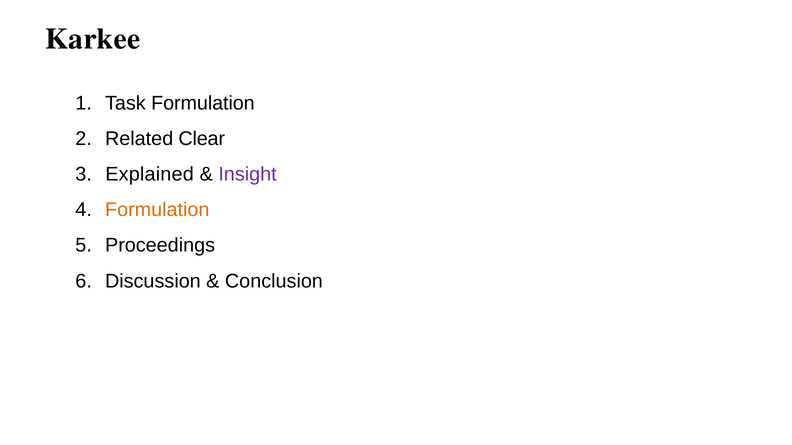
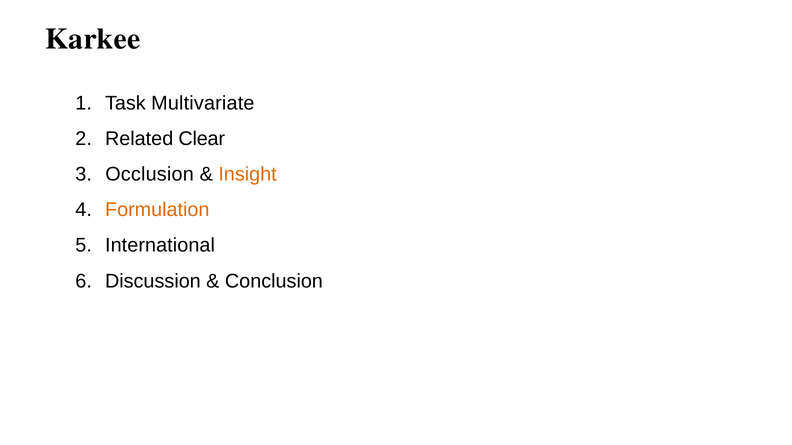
Task Formulation: Formulation -> Multivariate (203, 103)
Explained: Explained -> Occlusion (150, 174)
Insight colour: purple -> orange (248, 174)
Proceedings: Proceedings -> International (160, 246)
